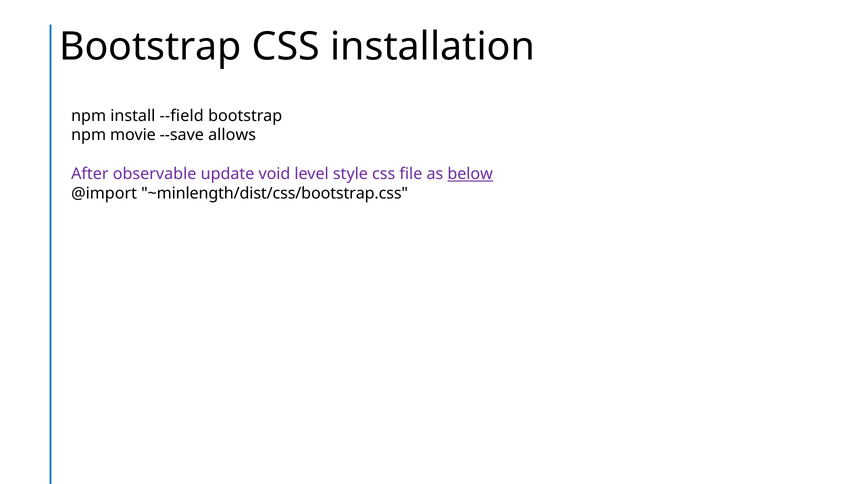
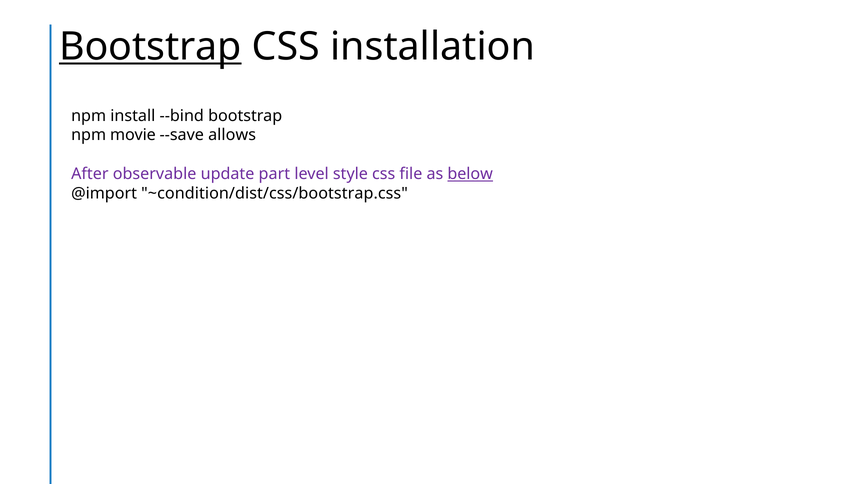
Bootstrap underline: none -> present (150, 46)
--field: --field -> --bind (182, 116)
void: void -> part (274, 174)
~minlength/dist/css/bootstrap.css: ~minlength/dist/css/bootstrap.css -> ~condition/dist/css/bootstrap.css (275, 193)
